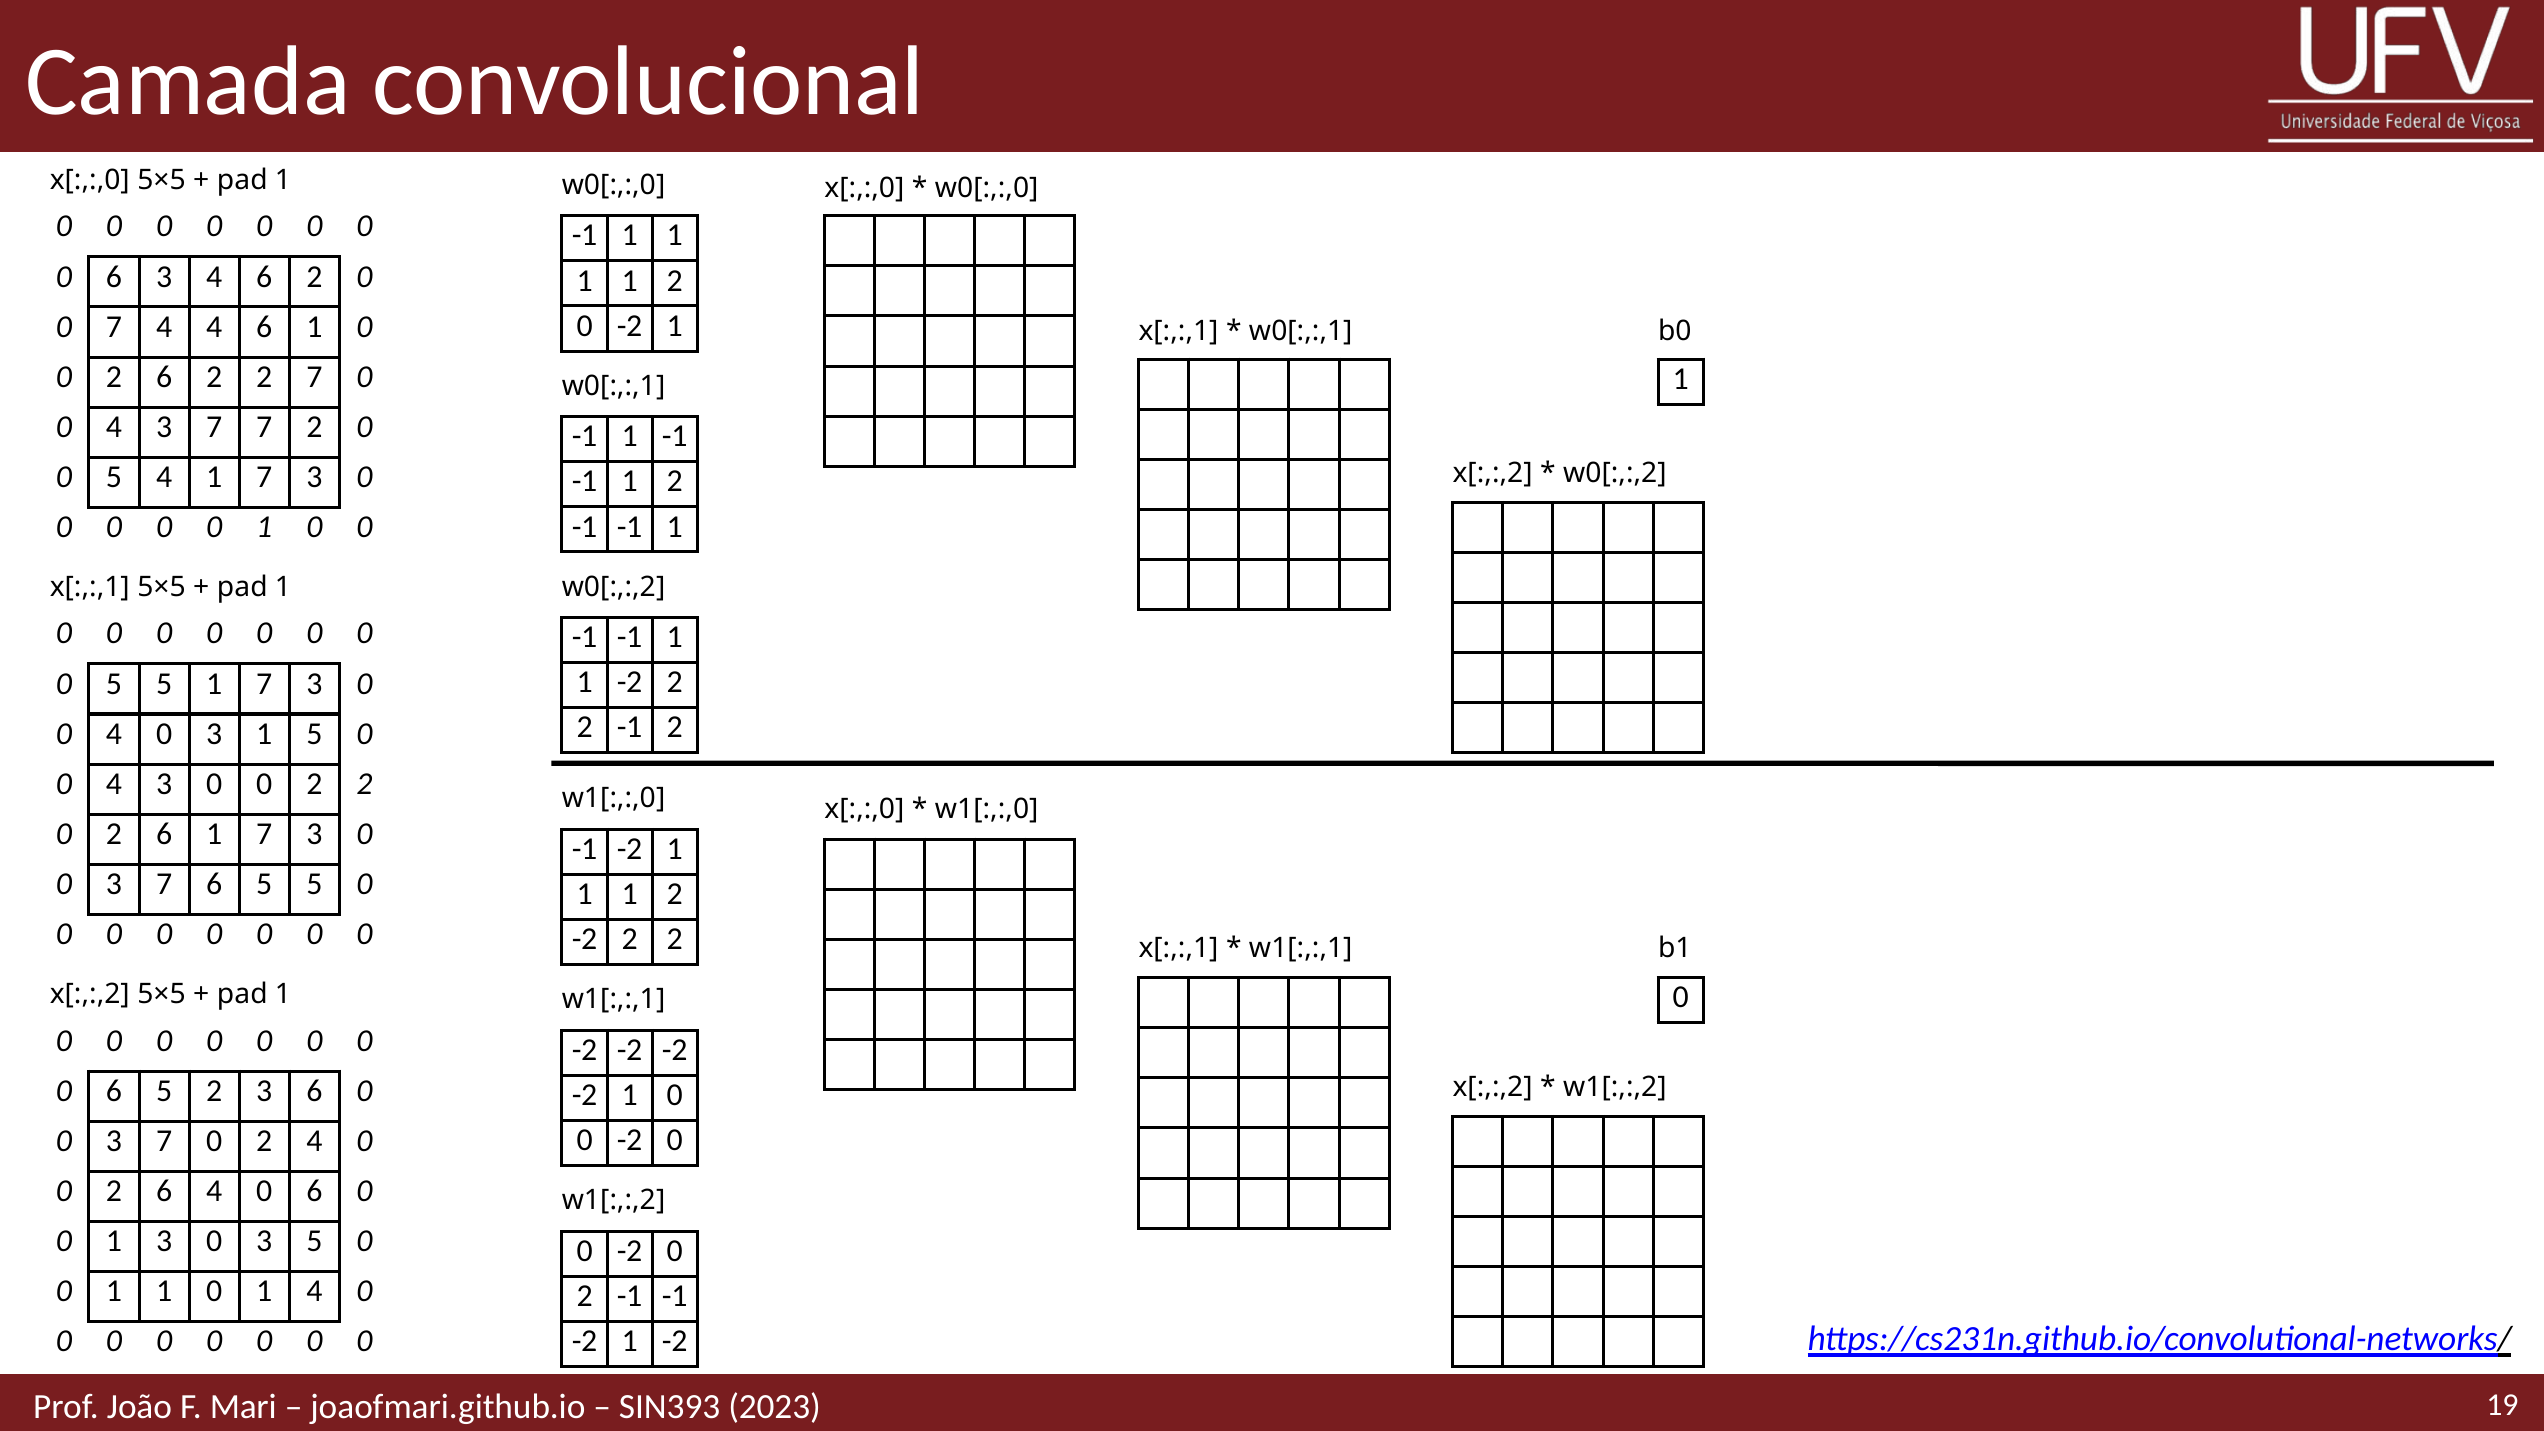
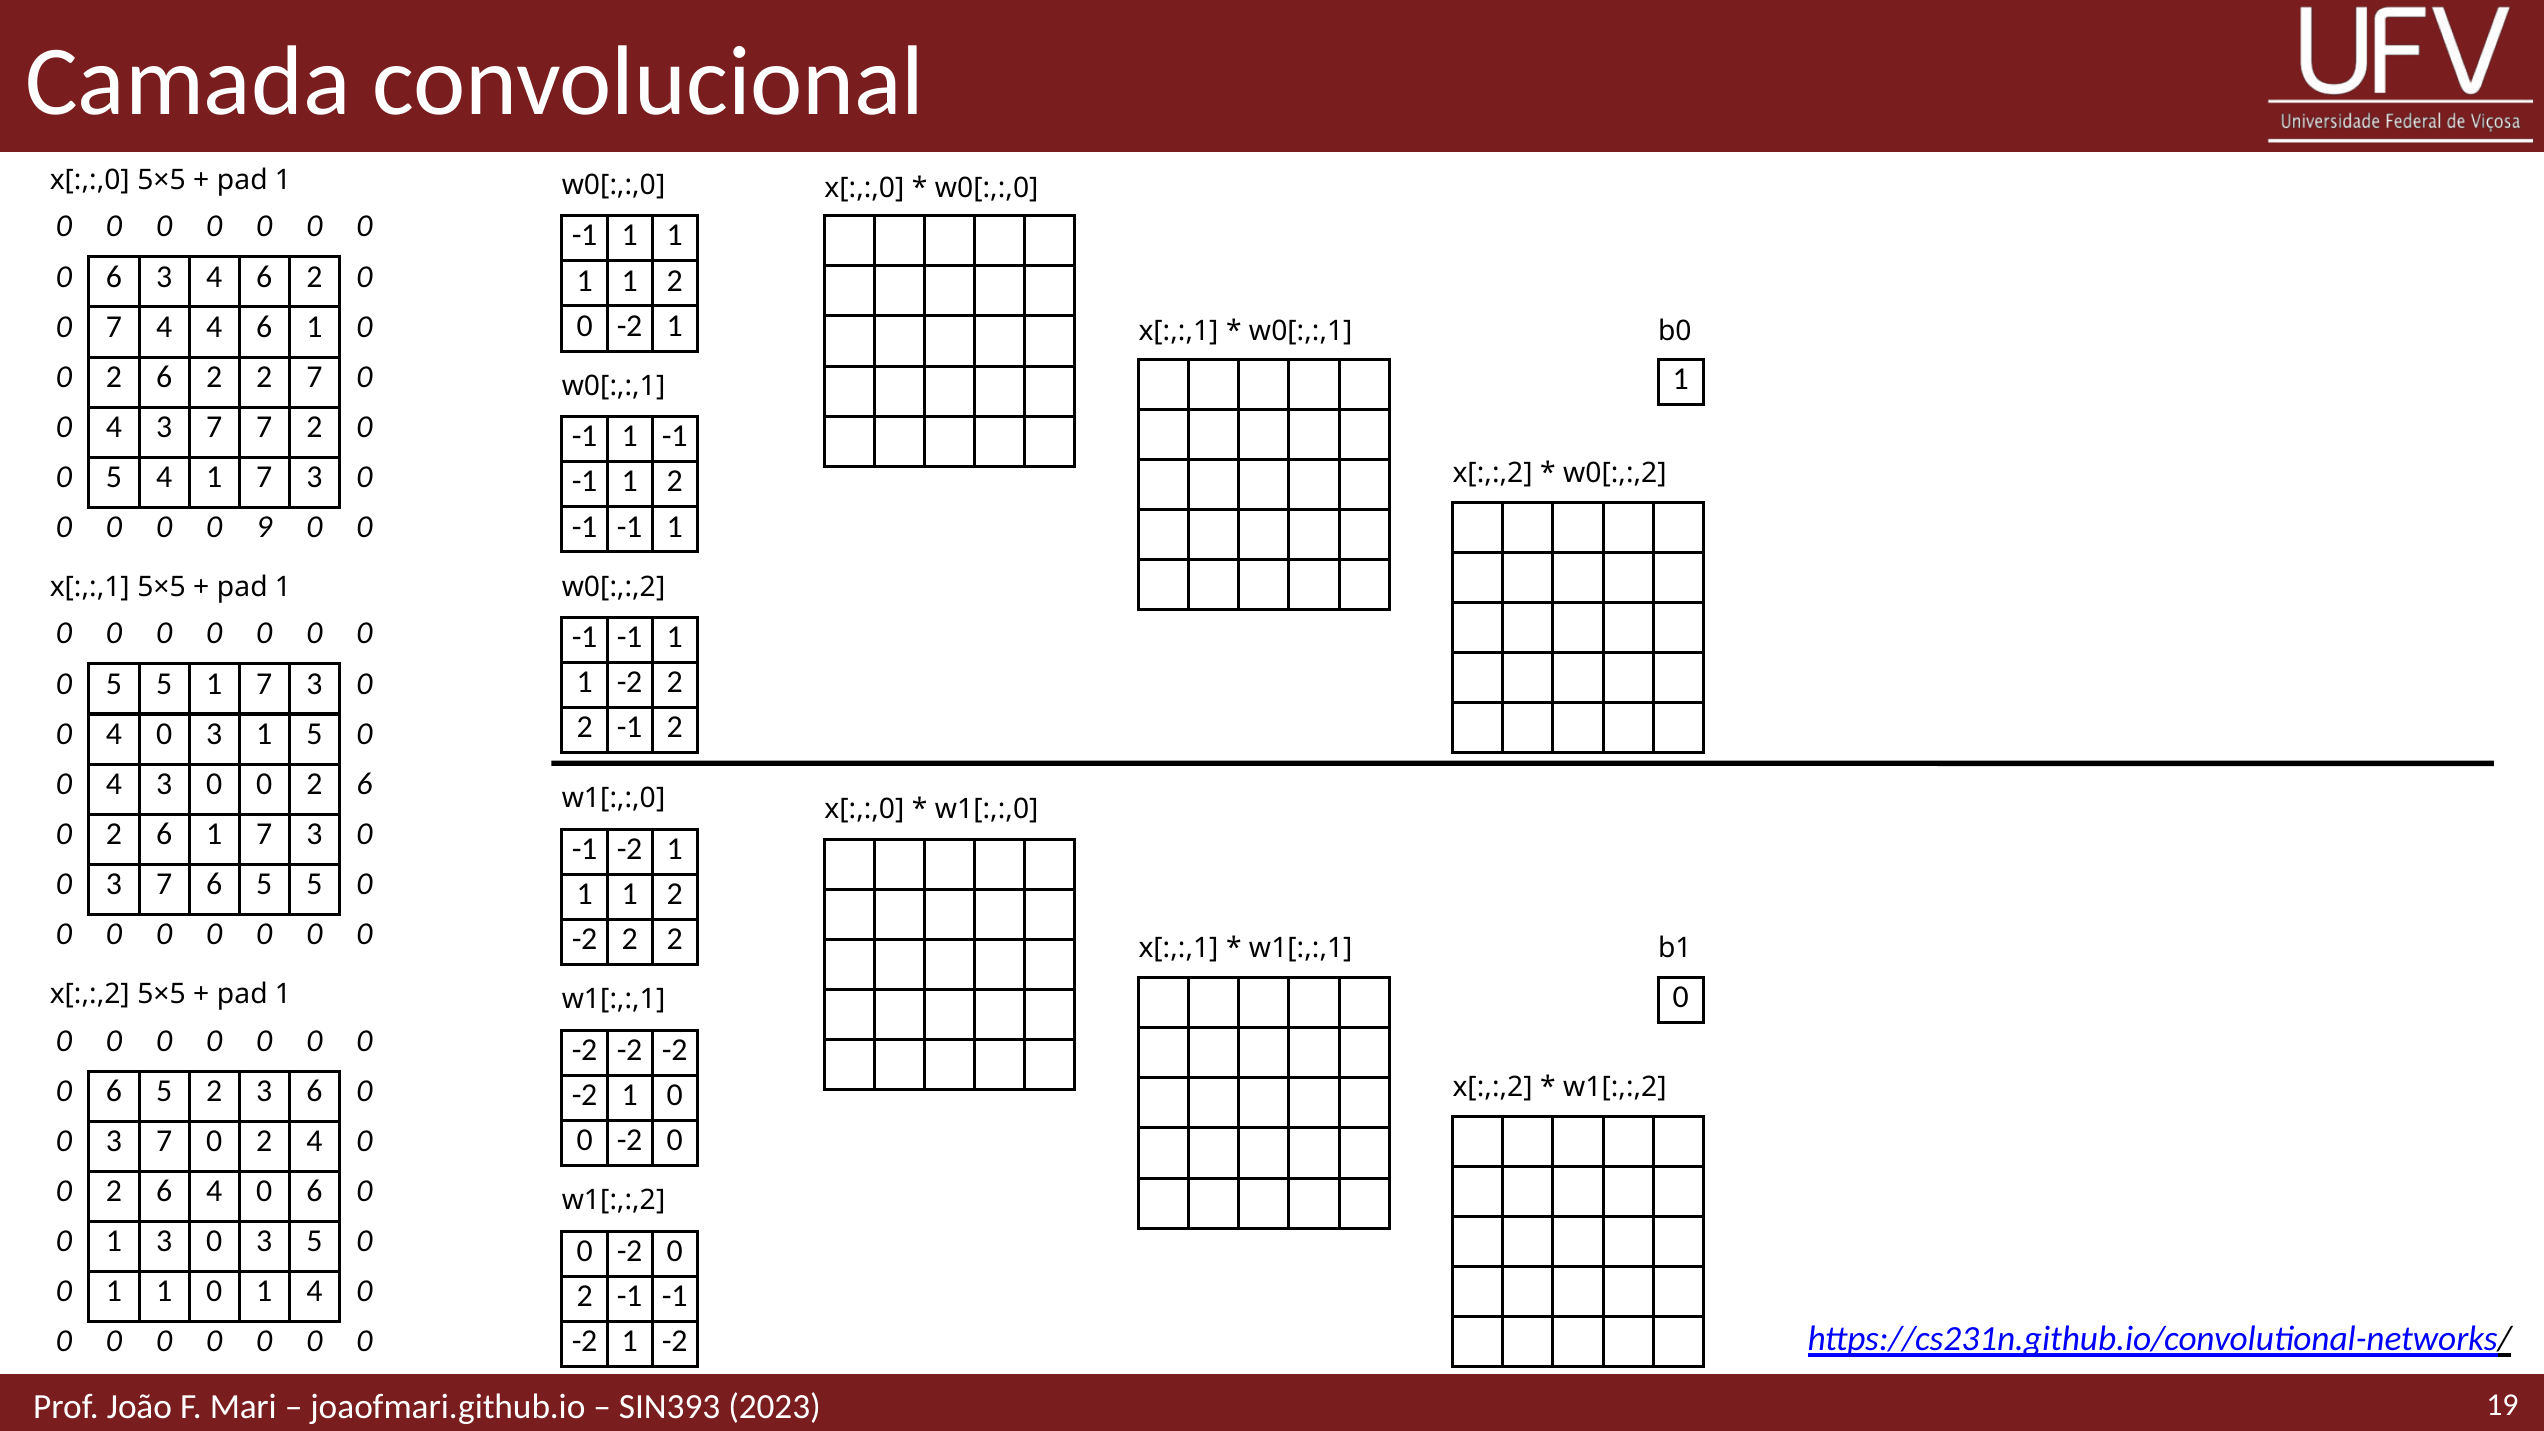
0 0 0 1: 1 -> 9 (264, 527)
2: 2 -> 6 (364, 784)
